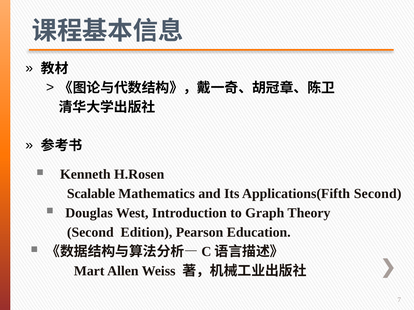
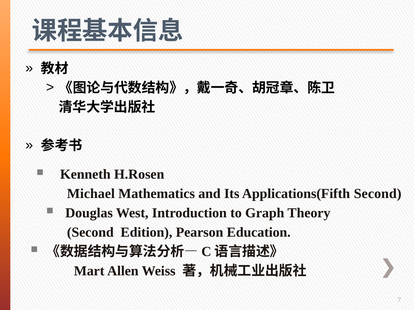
Scalable: Scalable -> Michael (91, 194)
